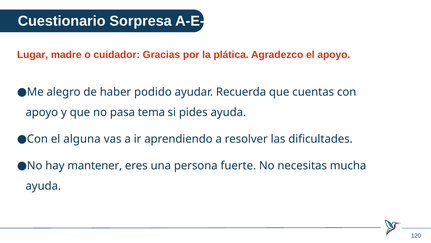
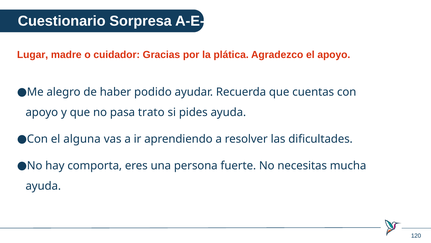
tema: tema -> trato (151, 112)
mantener: mantener -> comporta (95, 165)
